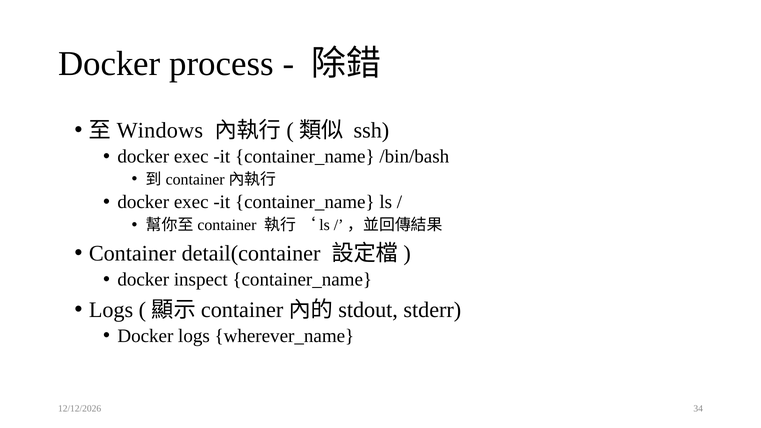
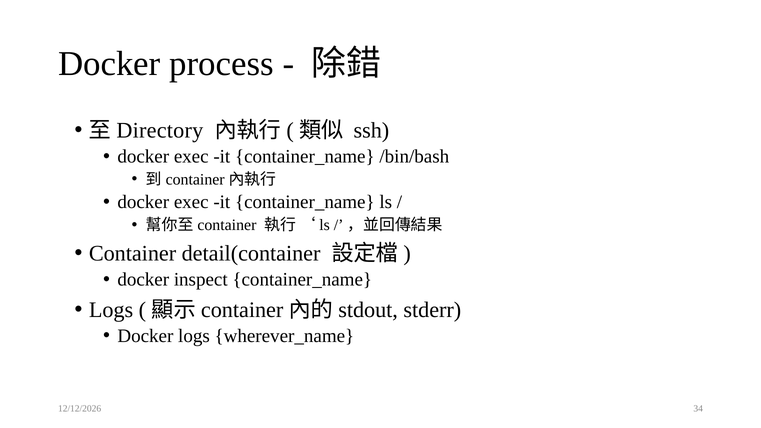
Windows: Windows -> Directory (160, 130)
